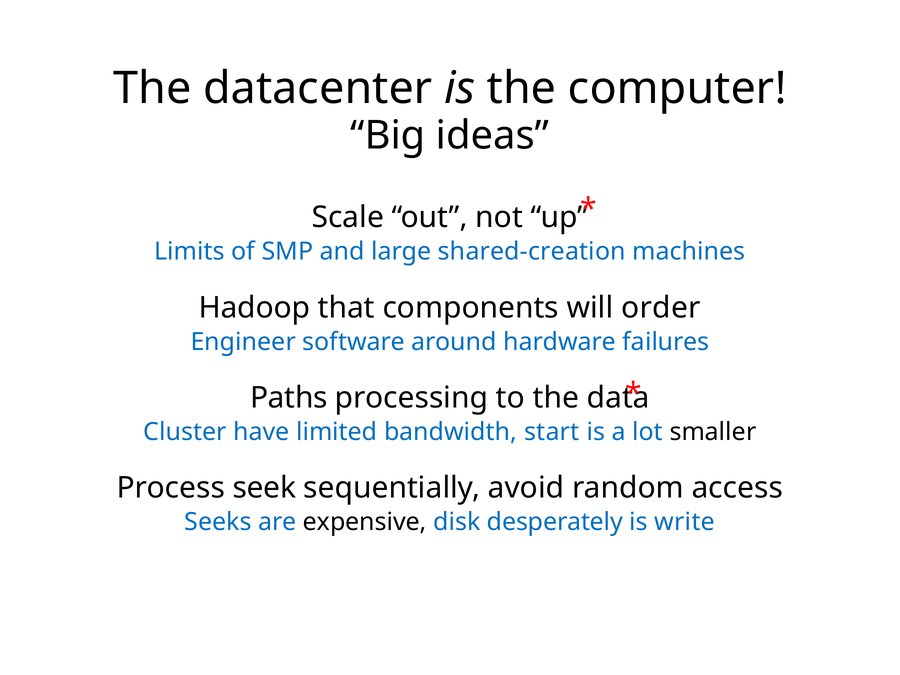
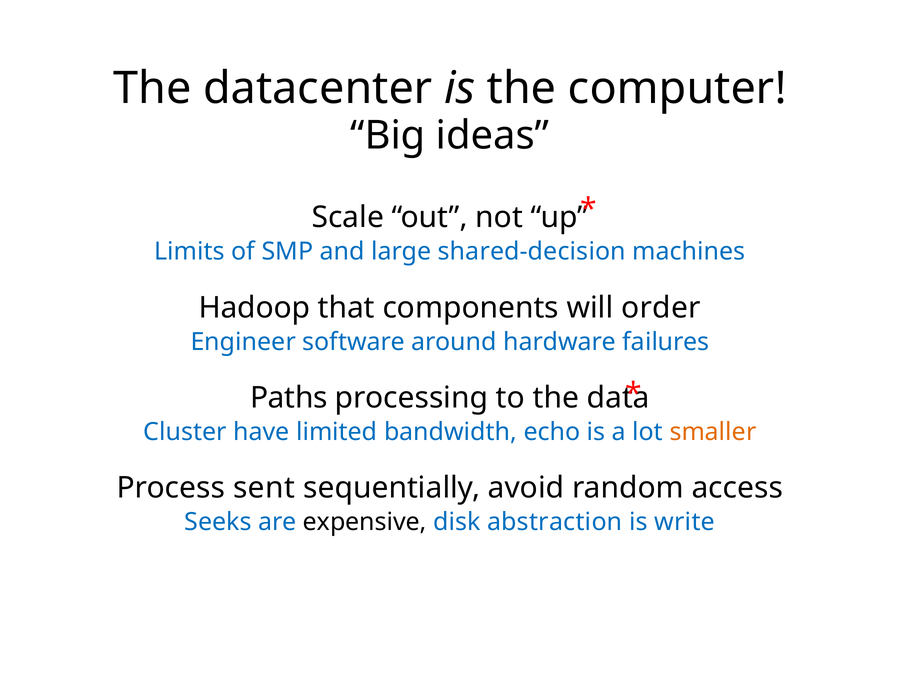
shared-creation: shared-creation -> shared-decision (532, 252)
start: start -> echo (552, 432)
smaller colour: black -> orange (713, 432)
seek: seek -> sent (264, 488)
desperately: desperately -> abstraction (555, 522)
